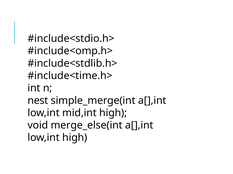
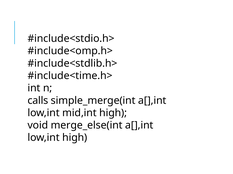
nest: nest -> calls (38, 101)
